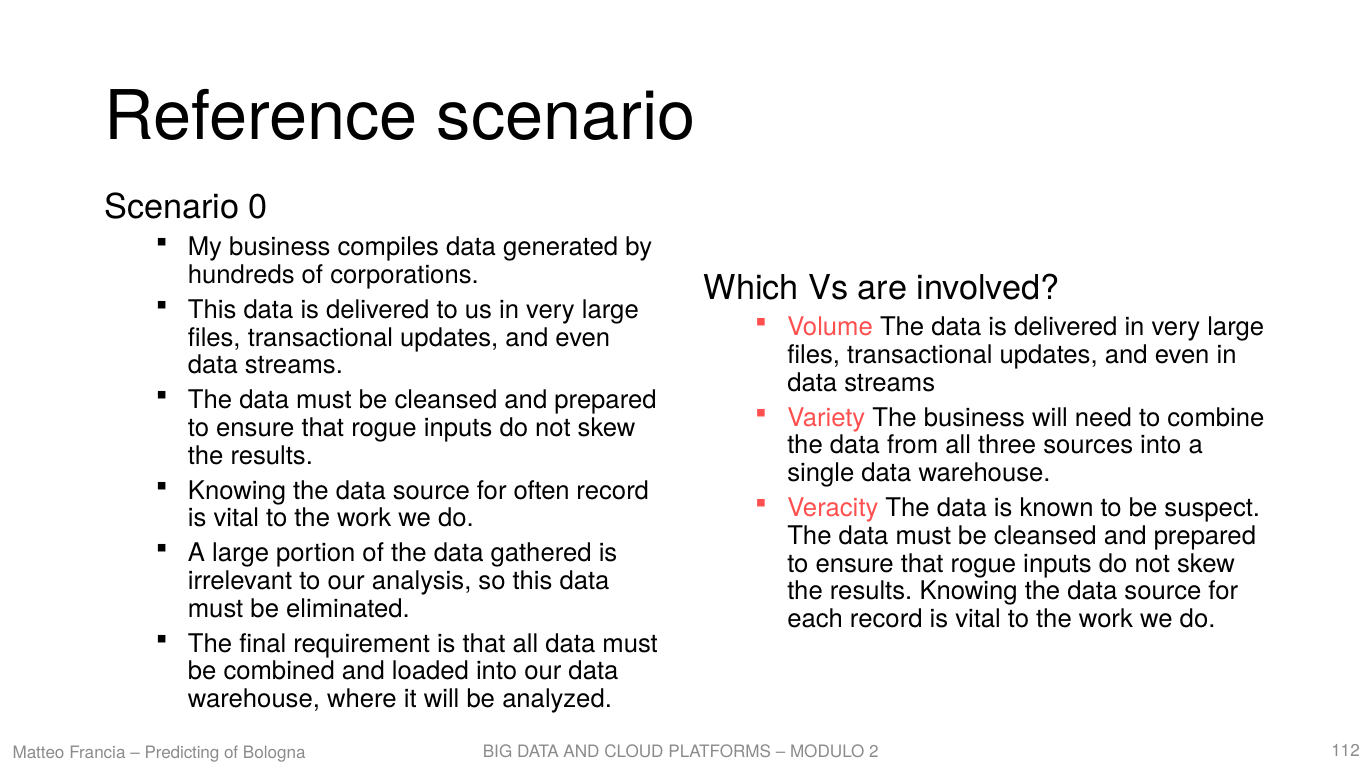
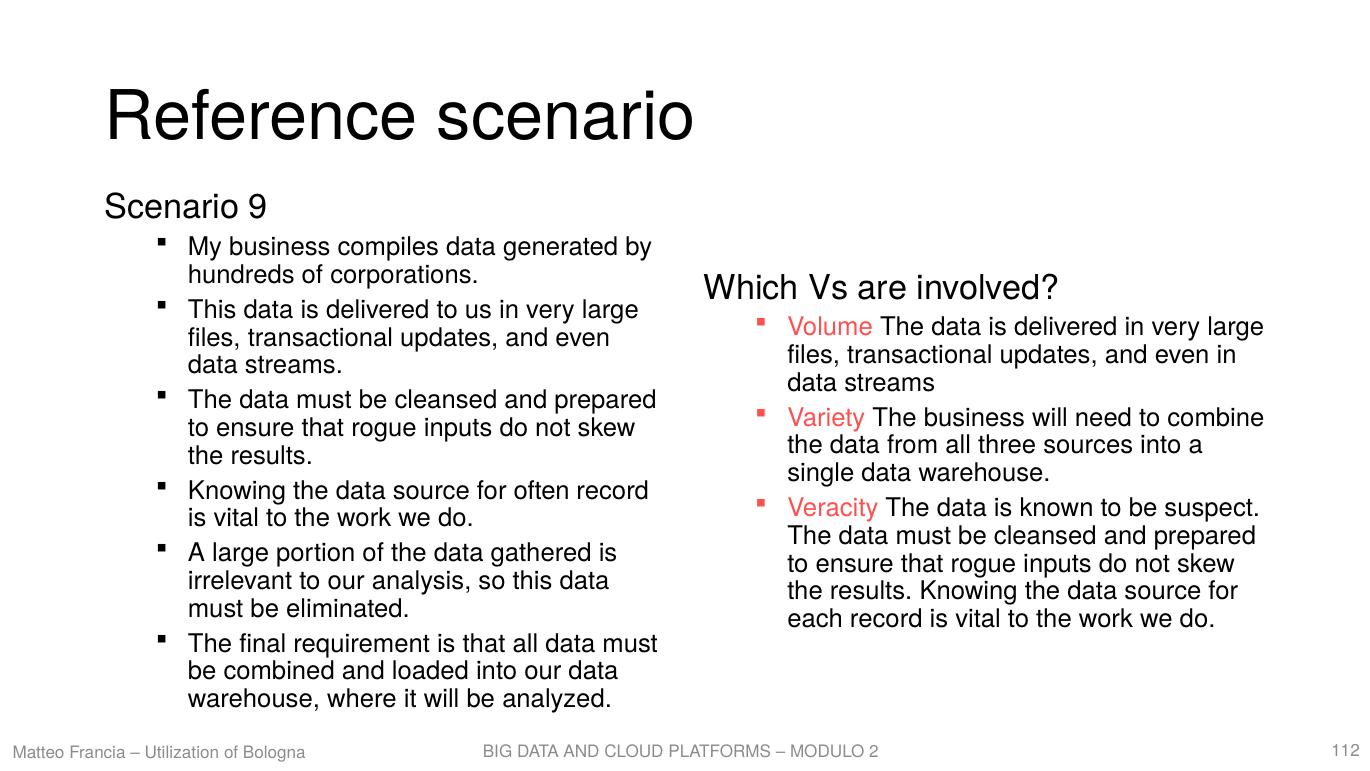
0: 0 -> 9 (258, 208)
Predicting: Predicting -> Utilization (182, 753)
